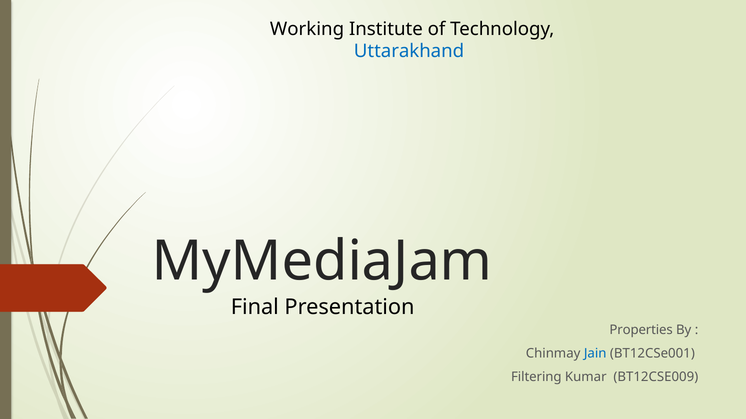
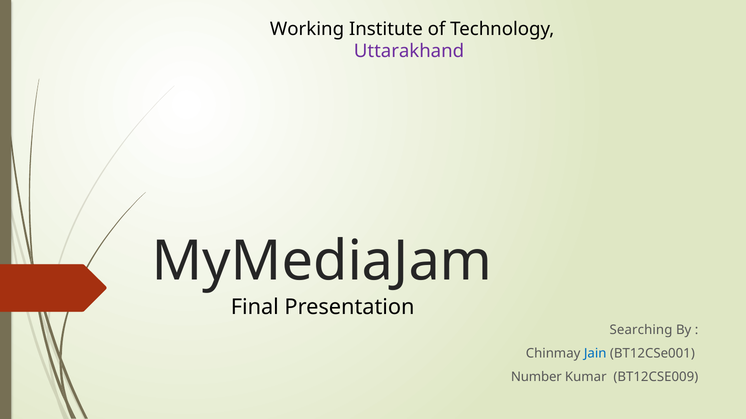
Uttarakhand colour: blue -> purple (409, 51)
Properties: Properties -> Searching (641, 330)
Filtering: Filtering -> Number (536, 378)
